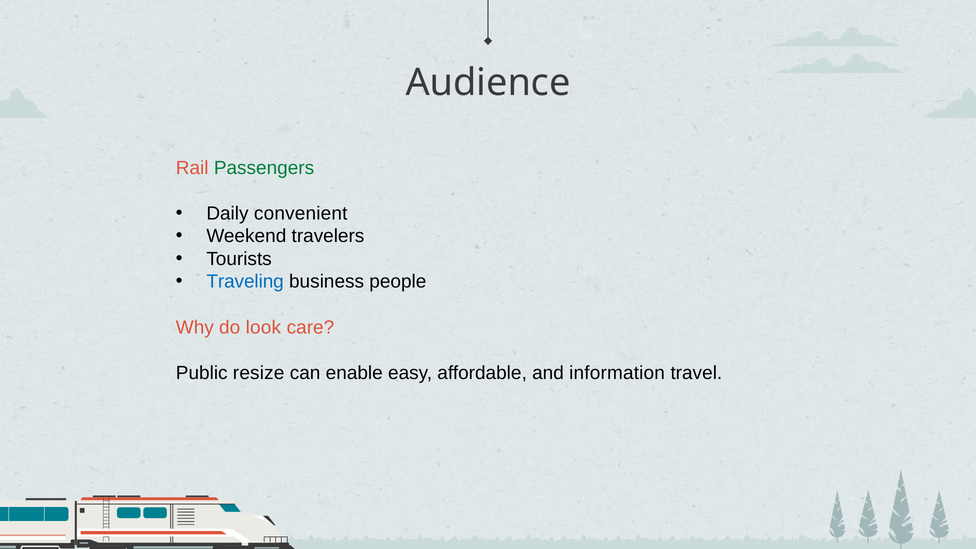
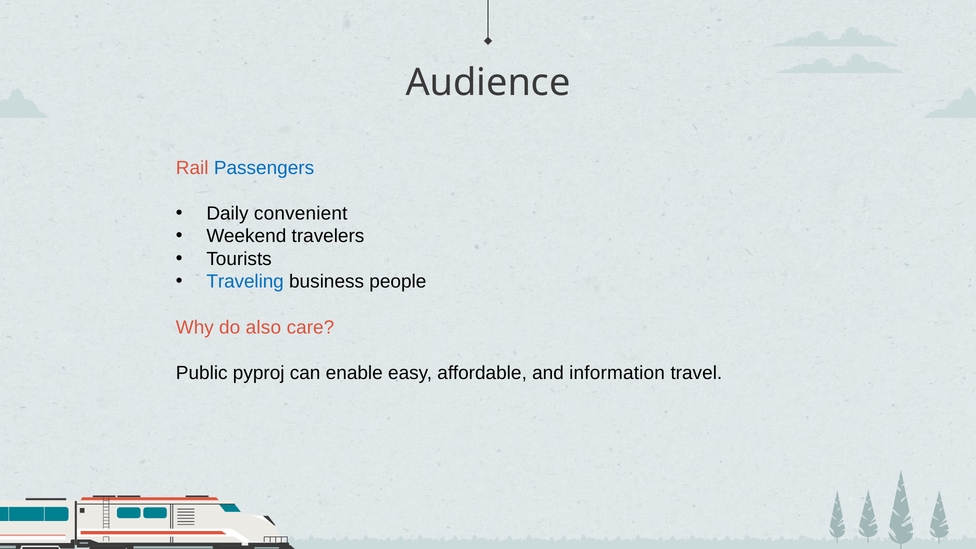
Passengers colour: green -> blue (264, 168)
look: look -> also (263, 327)
resize: resize -> pyproj (259, 373)
